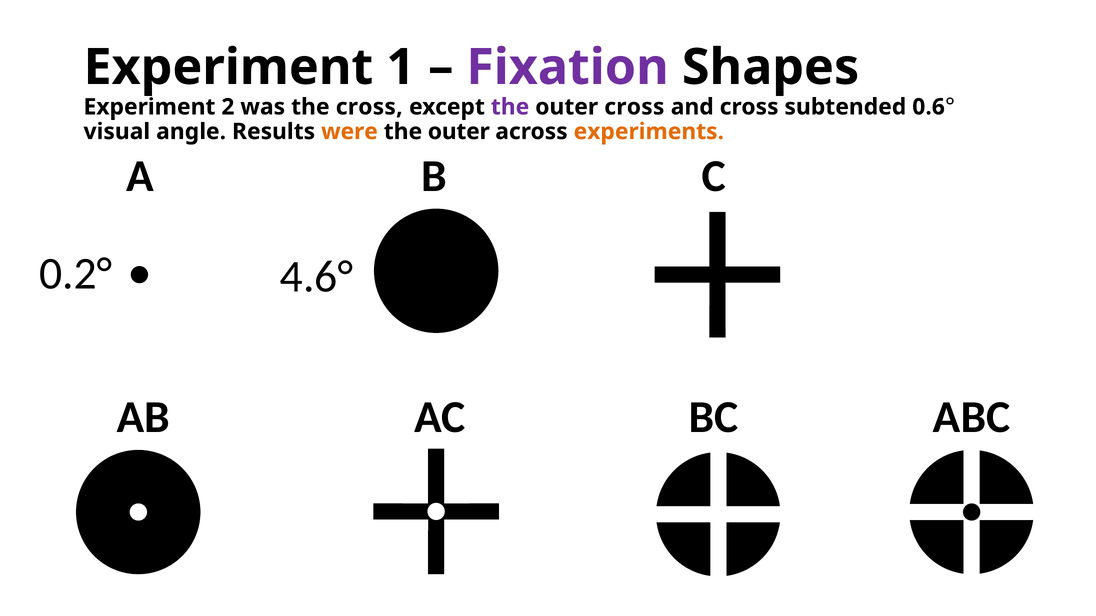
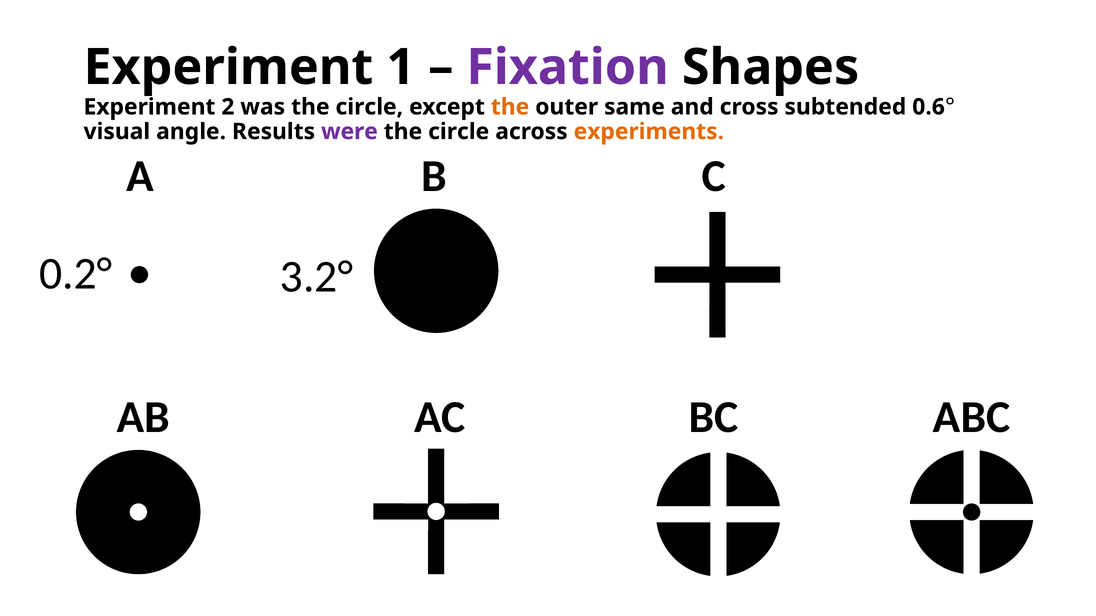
was the cross: cross -> circle (369, 107)
the colour: purple -> orange (510, 107)
outer cross: cross -> same (635, 107)
were colour: orange -> purple (349, 132)
outer: outer -> circle (459, 132)
4.6°: 4.6° -> 3.2° (316, 277)
